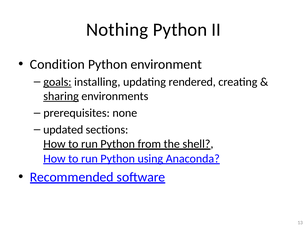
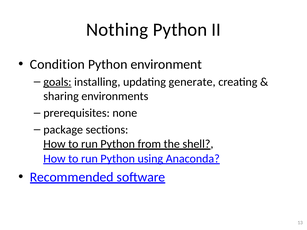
rendered: rendered -> generate (192, 82)
sharing underline: present -> none (61, 96)
updated: updated -> package (63, 130)
